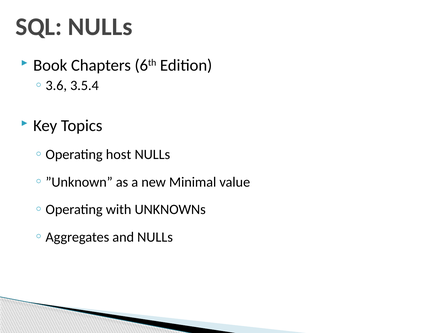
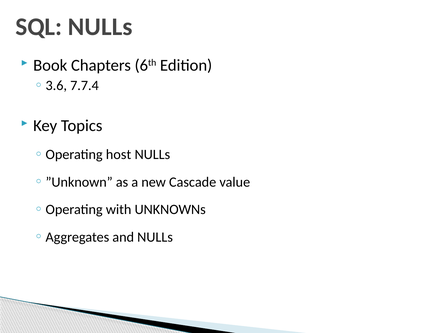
3.5.4: 3.5.4 -> 7.7.4 (84, 85)
Minimal: Minimal -> Cascade (193, 182)
